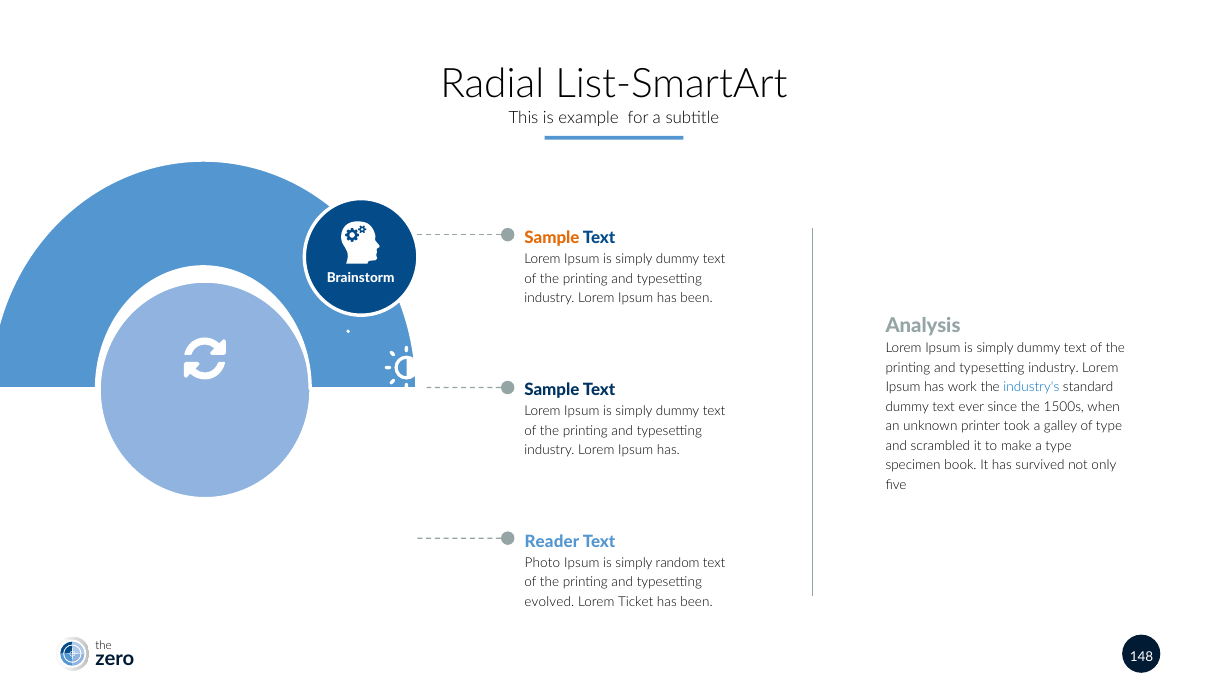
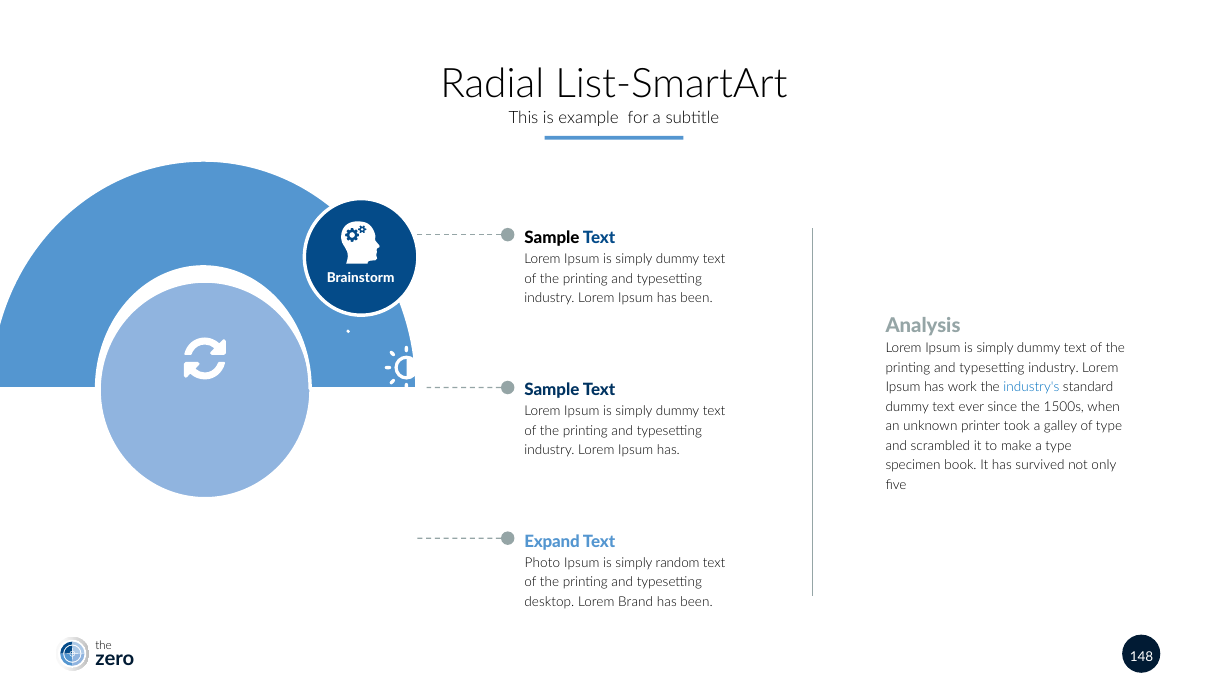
Sample colour: orange -> black (552, 238)
Reader: Reader -> Expand (552, 541)
evolved: evolved -> desktop (549, 602)
Ticket: Ticket -> Brand (636, 602)
